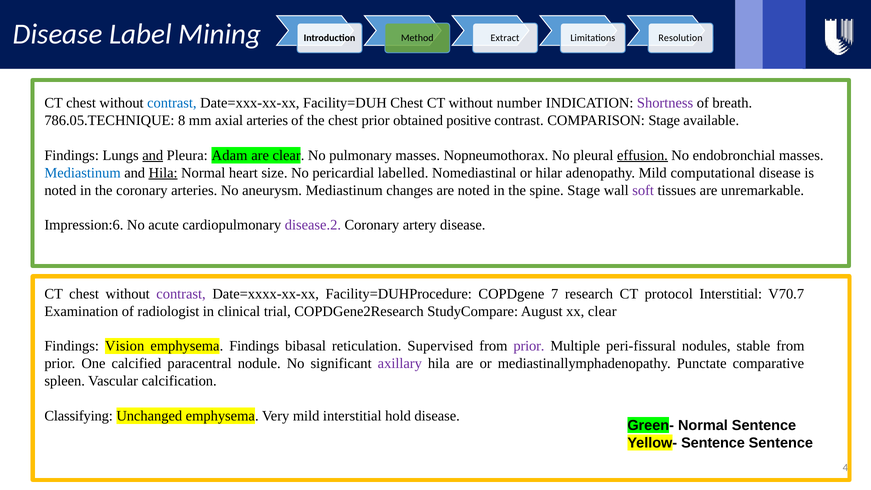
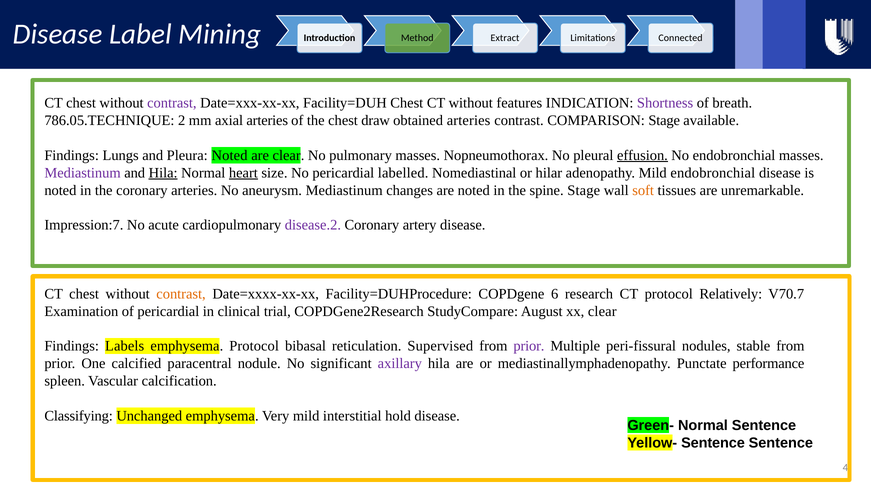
Resolution: Resolution -> Connected (680, 38)
contrast colour: blue -> purple (172, 103)
number: number -> features (519, 103)
8: 8 -> 2 (182, 121)
chest prior: prior -> draw (376, 121)
obtained positive: positive -> arteries (469, 121)
and underline: present -> none (153, 155)
Pleura Adam: Adam -> Noted (230, 155)
Mediastinum colour: blue -> purple (83, 173)
heart underline: none -> present (243, 173)
Mild computational: computational -> endobronchial (713, 173)
soft colour: purple -> orange (643, 190)
Impression:6: Impression:6 -> Impression:7 (84, 225)
contrast colour: purple -> orange (181, 294)
7: 7 -> 6 (555, 294)
protocol Interstitial: Interstitial -> Relatively (731, 294)
of radiologist: radiologist -> pericardial (168, 311)
Vision: Vision -> Labels (125, 346)
emphysema Findings: Findings -> Protocol (254, 346)
comparative: comparative -> performance (768, 364)
